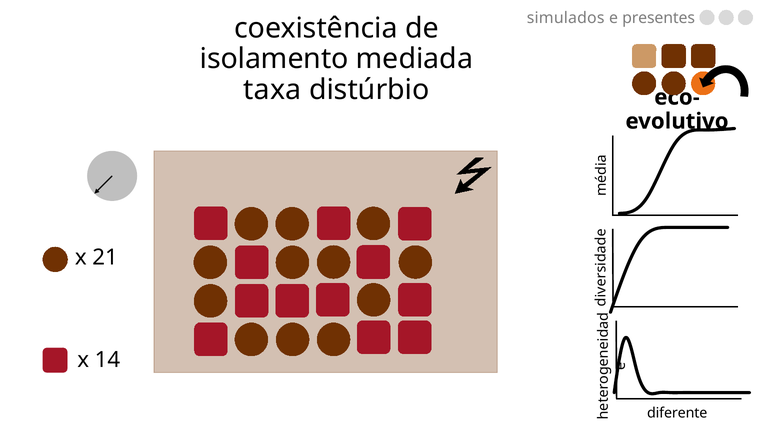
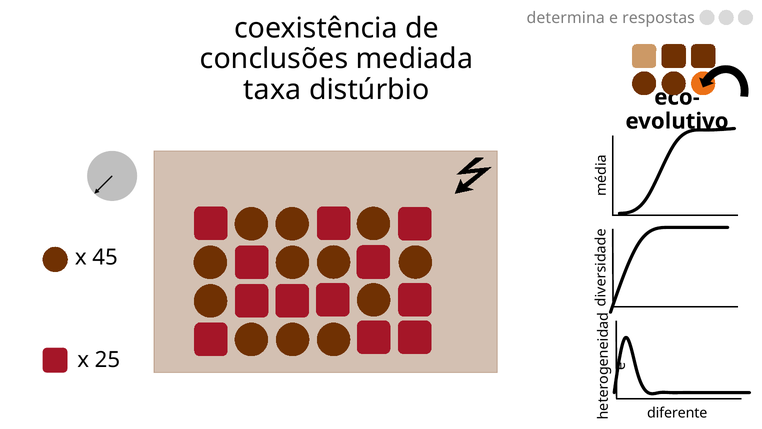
simulados: simulados -> determina (566, 18)
presentes: presentes -> respostas (659, 18)
isolamento: isolamento -> conclusões (274, 59)
21: 21 -> 45 (105, 257)
14: 14 -> 25 (107, 360)
